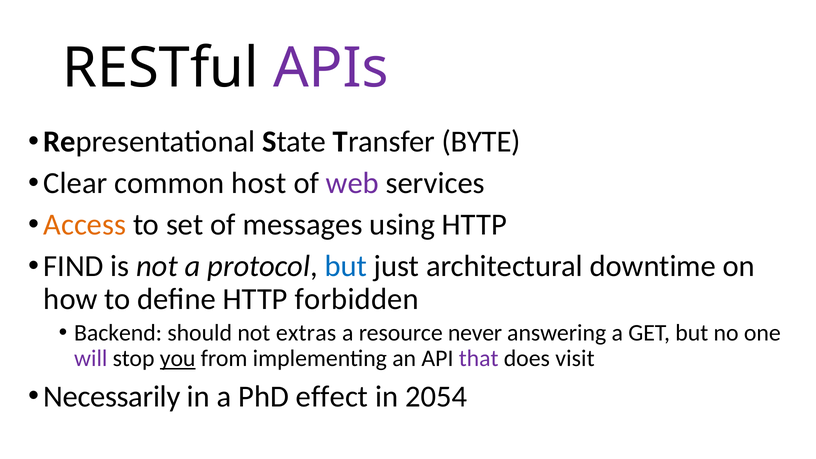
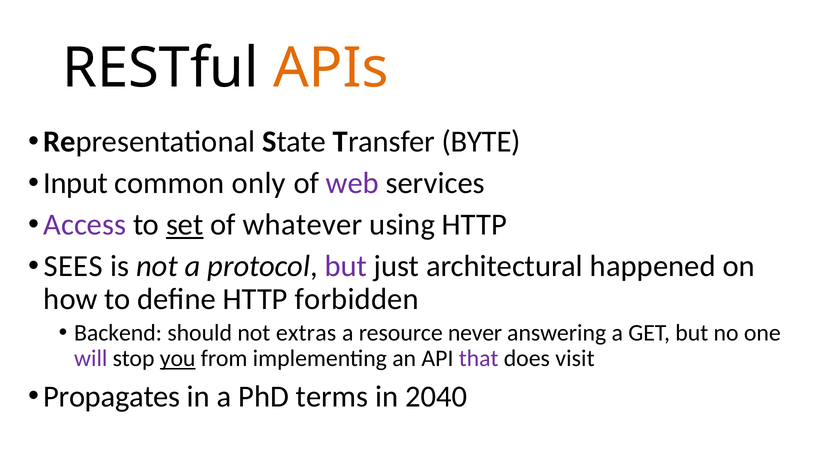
APIs colour: purple -> orange (331, 68)
Clear: Clear -> Input (76, 183)
host: host -> only (259, 183)
Access colour: orange -> purple (85, 225)
set underline: none -> present (185, 225)
messages: messages -> whatever (302, 225)
FIND: FIND -> SEES (73, 266)
but colour: blue -> purple (346, 266)
downtime: downtime -> happened (653, 266)
Necessarily: Necessarily -> Propagates (112, 396)
effect: effect -> terms (332, 396)
2054: 2054 -> 2040 (436, 396)
